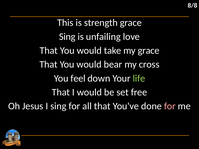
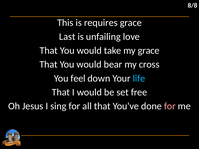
strength: strength -> requires (101, 23)
Sing: Sing -> Last (67, 37)
life colour: light green -> light blue (139, 78)
